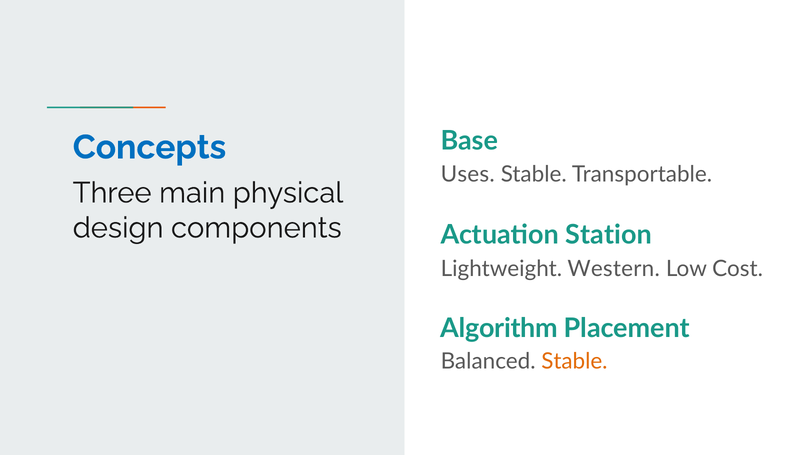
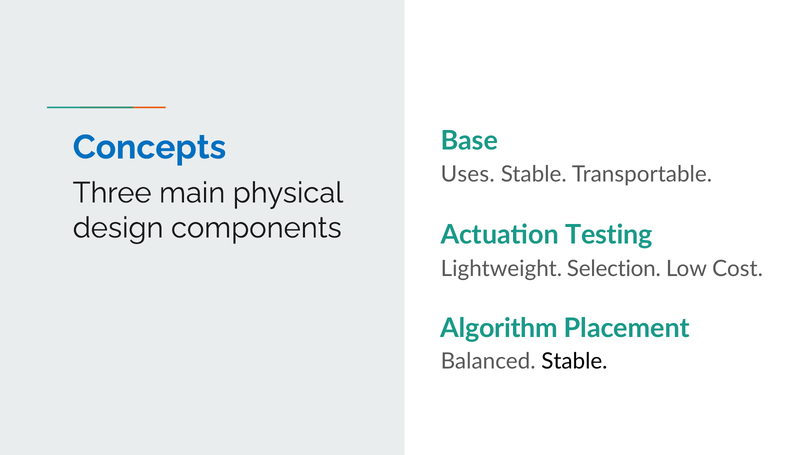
Station: Station -> Testing (609, 235)
Western: Western -> Selection (614, 269)
Stable colour: orange -> black (574, 362)
